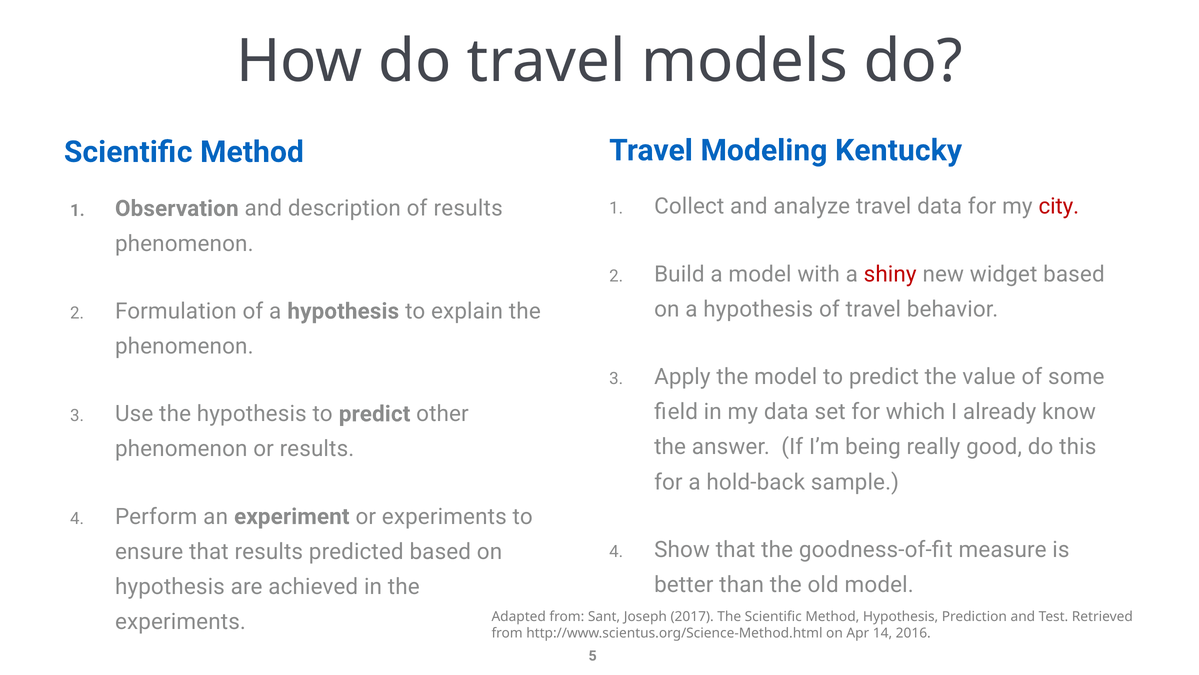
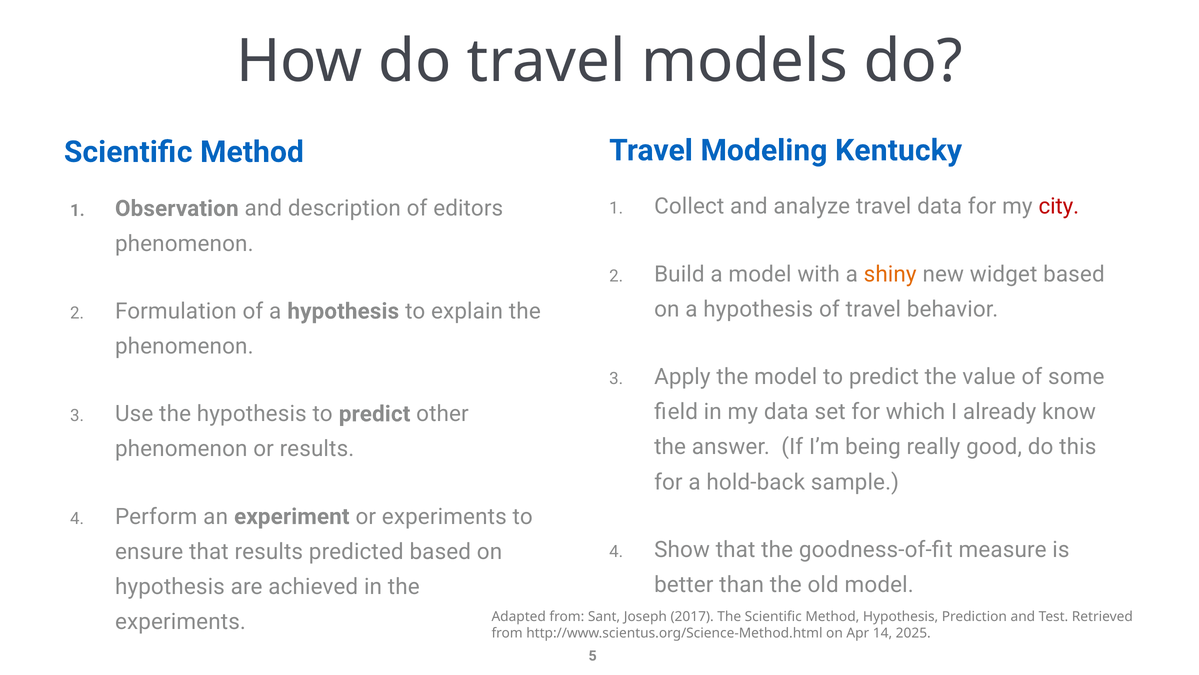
of results: results -> editors (468, 208)
shiny colour: red -> orange (890, 274)
2016: 2016 -> 2025 (913, 632)
